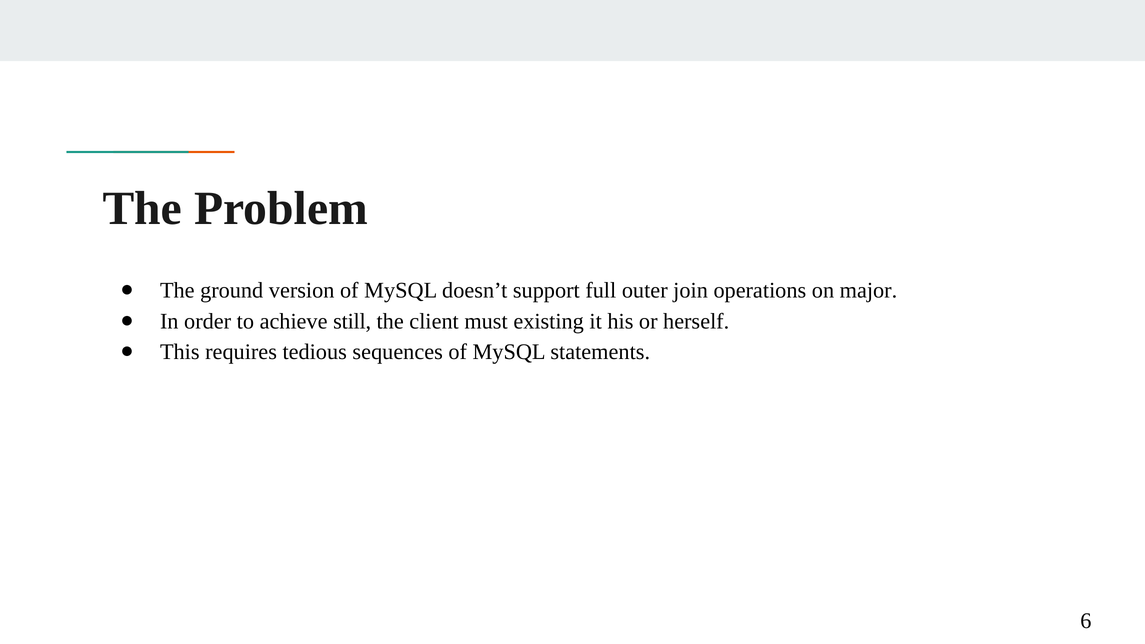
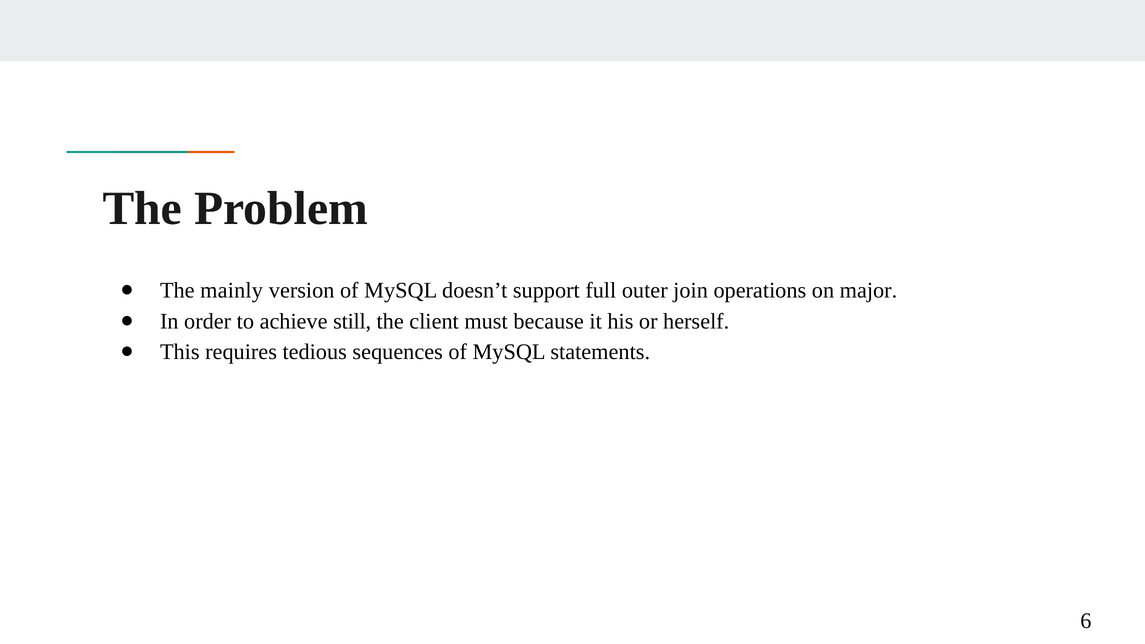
ground: ground -> mainly (232, 291)
existing: existing -> because (549, 321)
